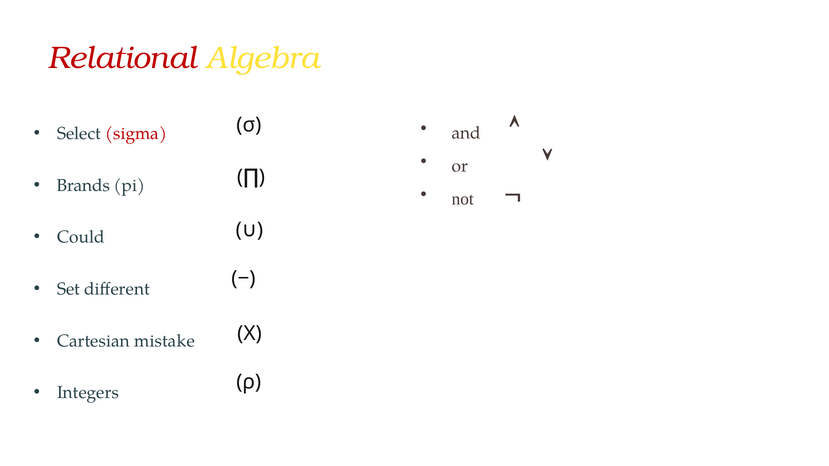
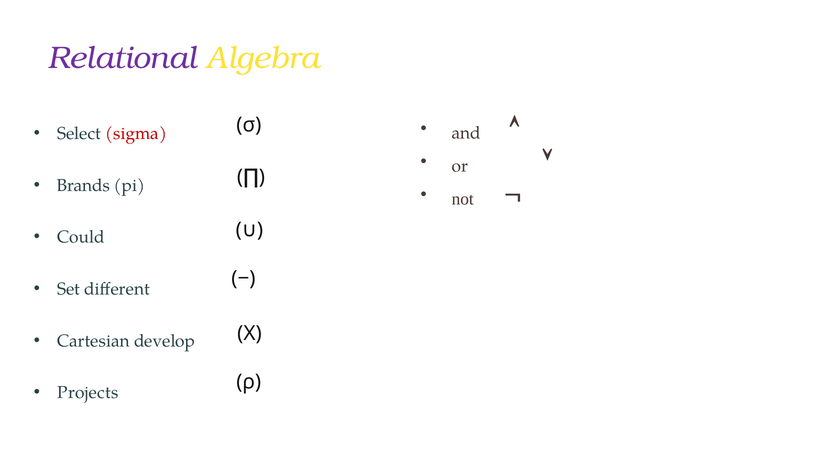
Relational colour: red -> purple (122, 58)
mistake: mistake -> develop (165, 341)
Integers: Integers -> Projects (88, 393)
